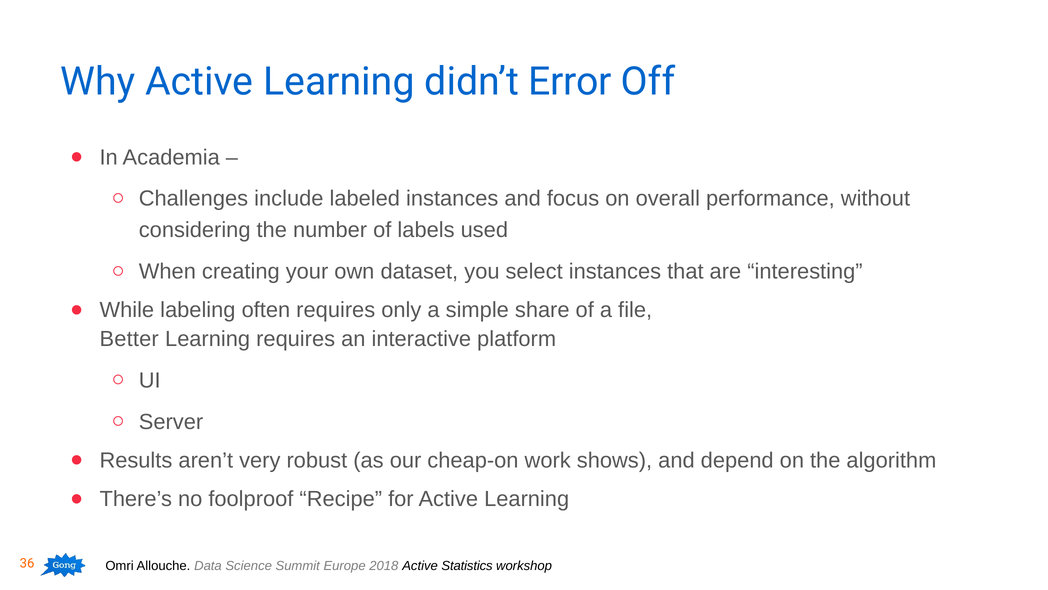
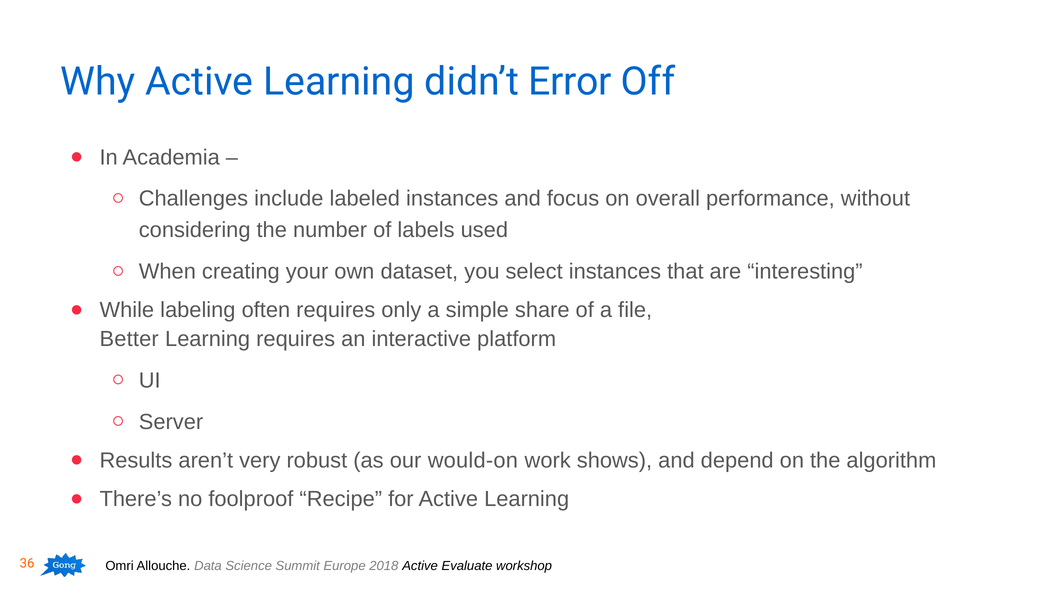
cheap-on: cheap-on -> would-on (473, 460)
Statistics: Statistics -> Evaluate (467, 566)
